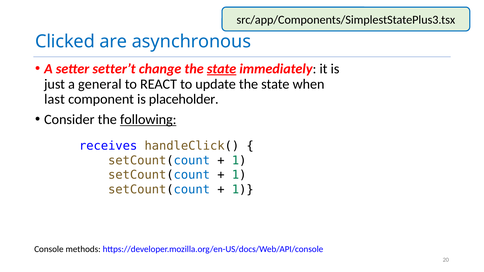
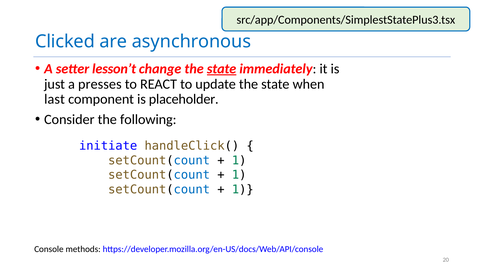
setter’t: setter’t -> lesson’t (114, 69)
general: general -> presses (100, 84)
following underline: present -> none (148, 120)
receives: receives -> initiate (108, 146)
